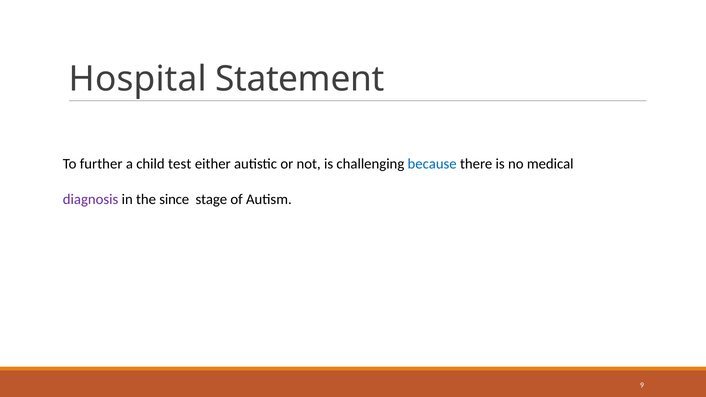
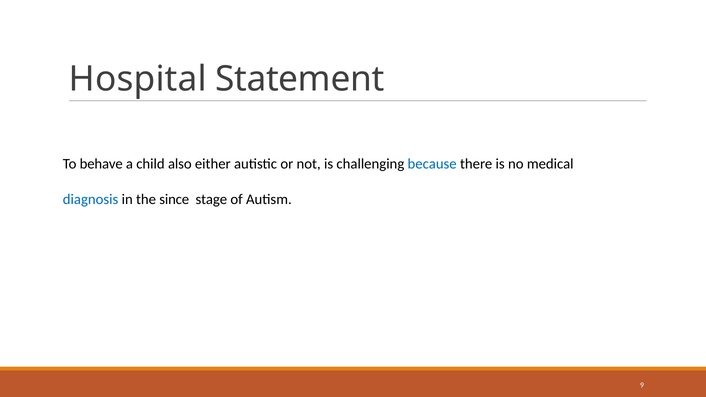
further: further -> behave (101, 164)
test: test -> also (180, 164)
diagnosis colour: purple -> blue (91, 199)
